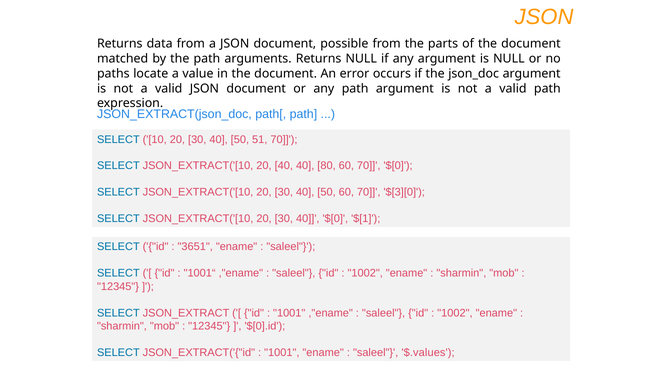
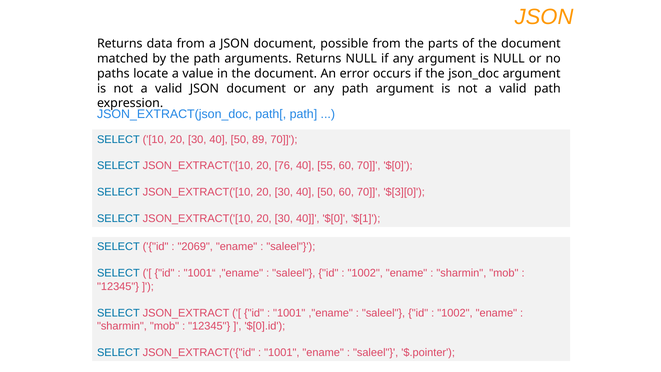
51: 51 -> 89 (260, 139)
20 40: 40 -> 76 (284, 166)
80: 80 -> 55 (327, 166)
3651: 3651 -> 2069 (195, 247)
$.values: $.values -> $.pointer (428, 352)
